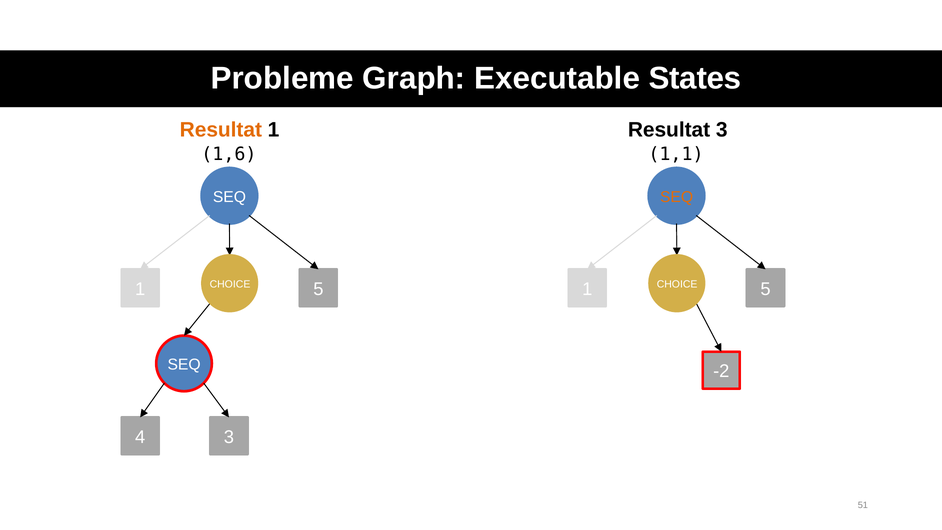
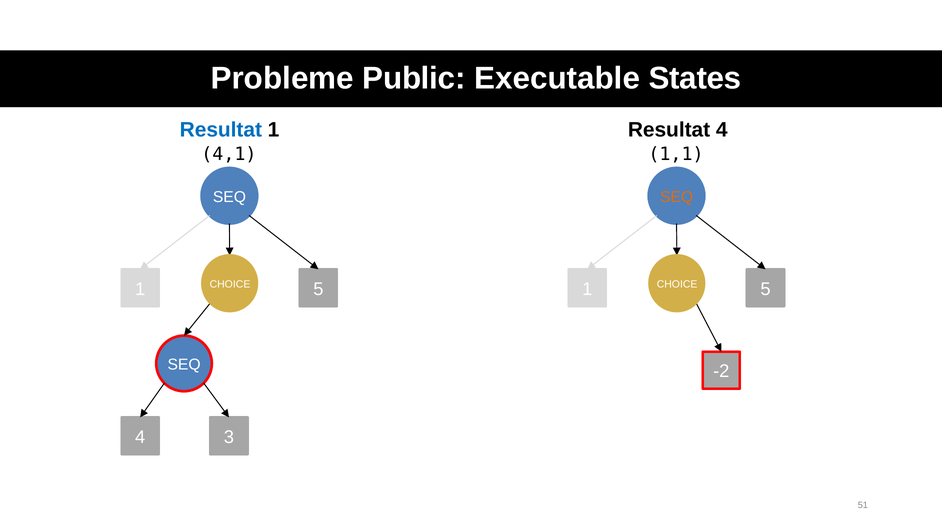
Graph: Graph -> Public (414, 78)
Resultat colour: orange -> blue (221, 130)
Resultat 3: 3 -> 4 (722, 130)
1,6: 1,6 -> 4,1 (229, 154)
